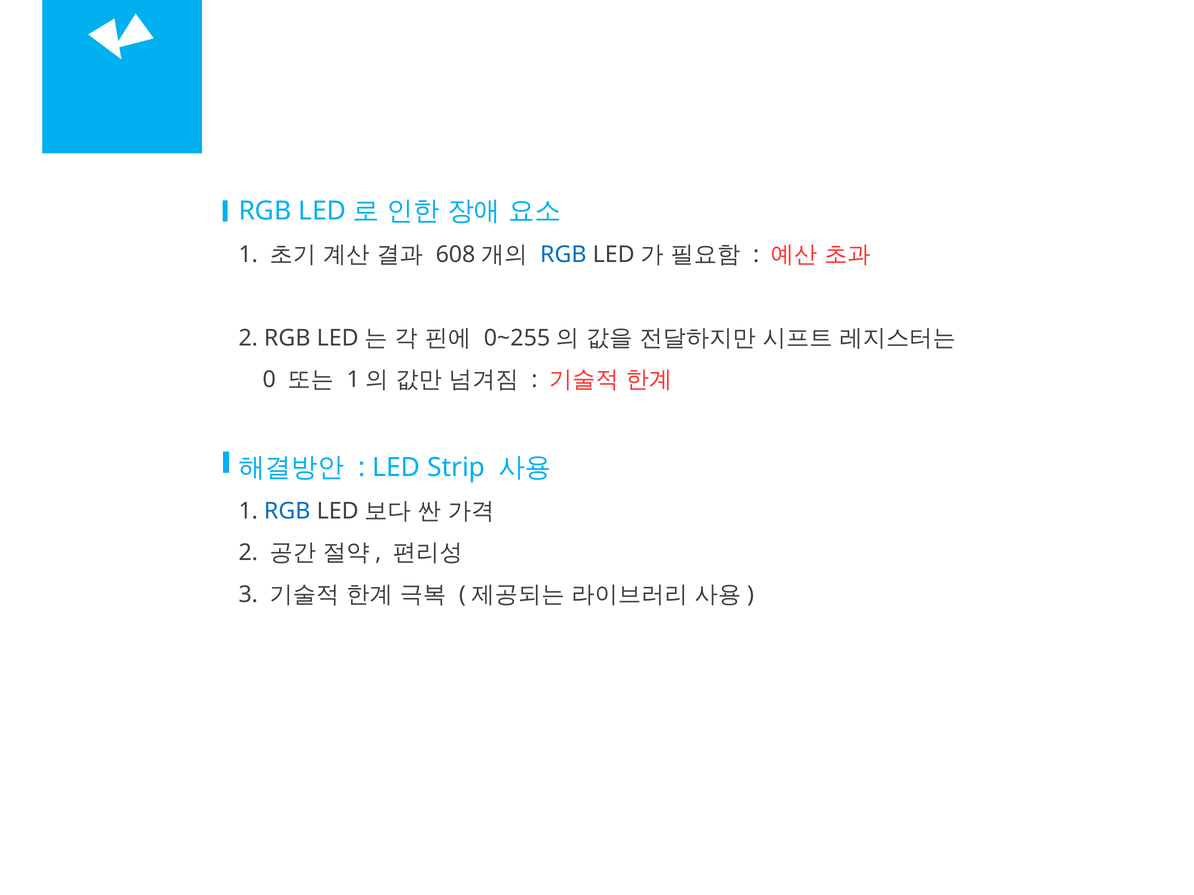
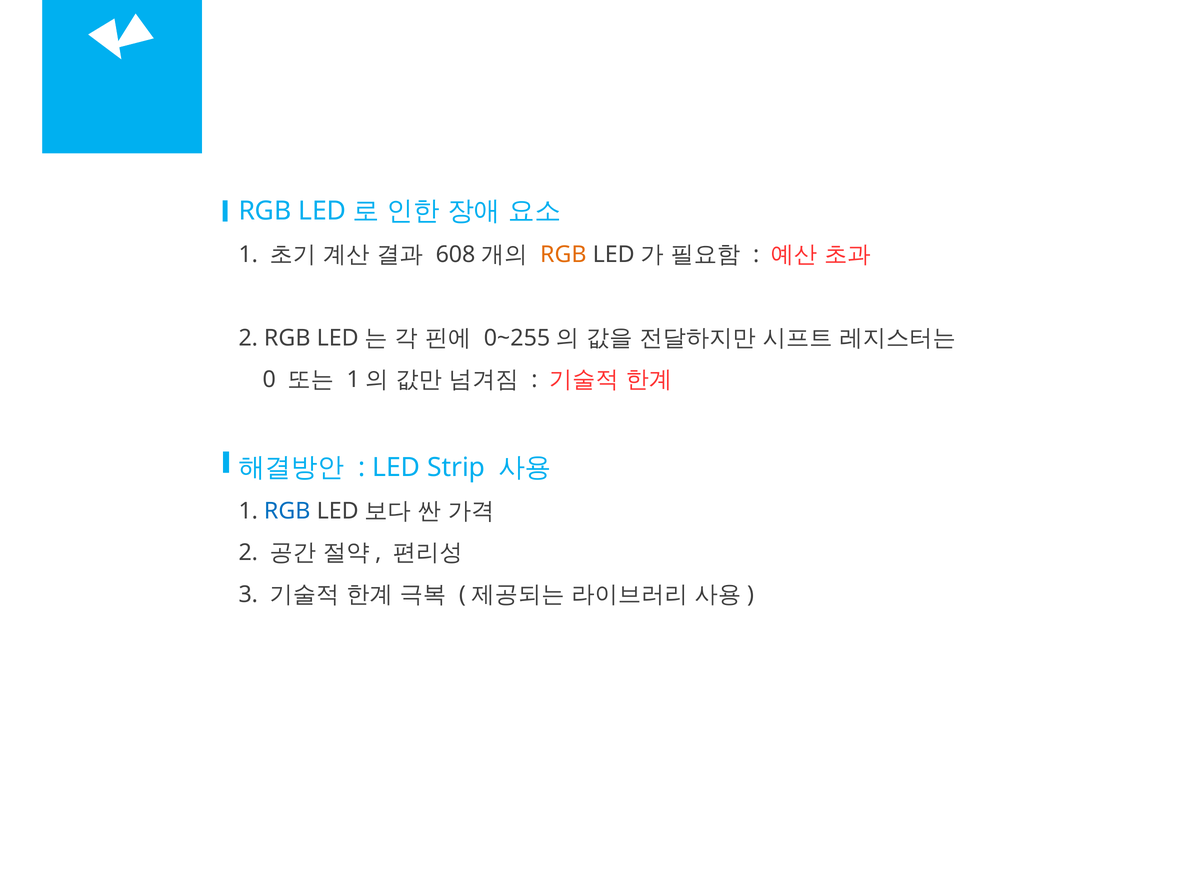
RGB colour: blue -> orange (563, 255)
